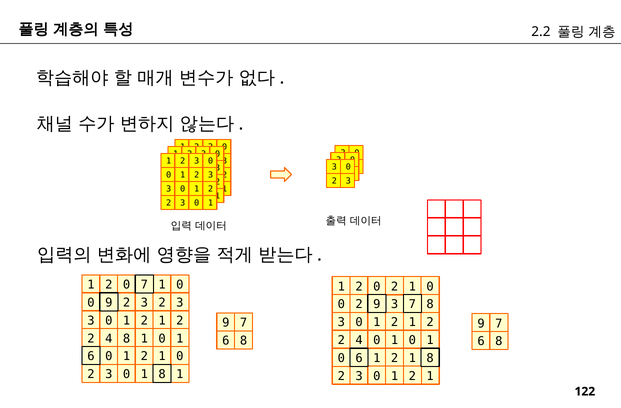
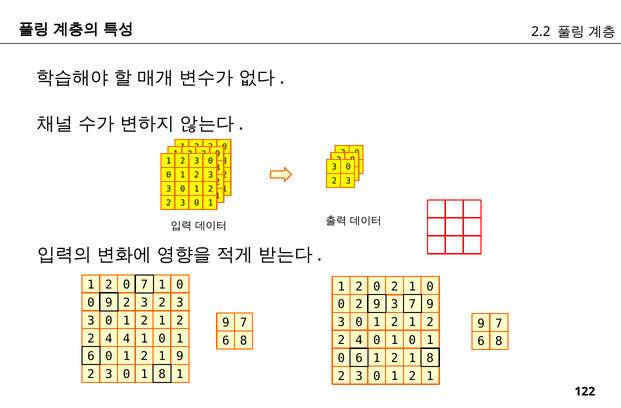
3 8: 8 -> 9 (430, 304)
4 8: 8 -> 4 (127, 338)
2 1 0: 0 -> 9 (180, 356)
